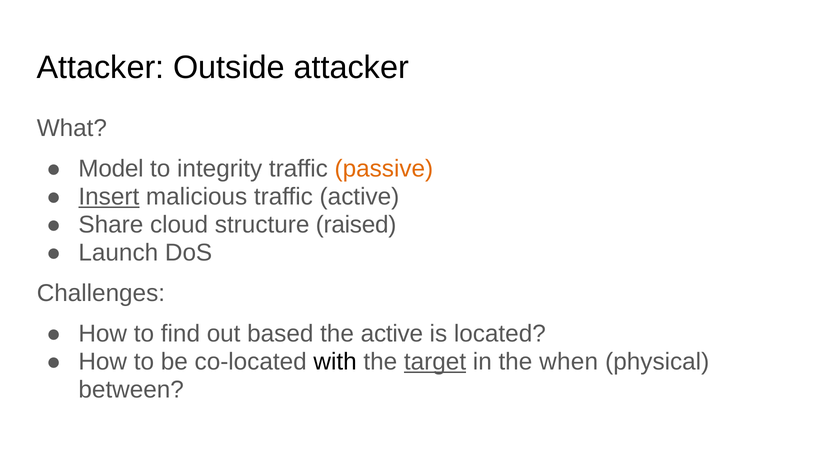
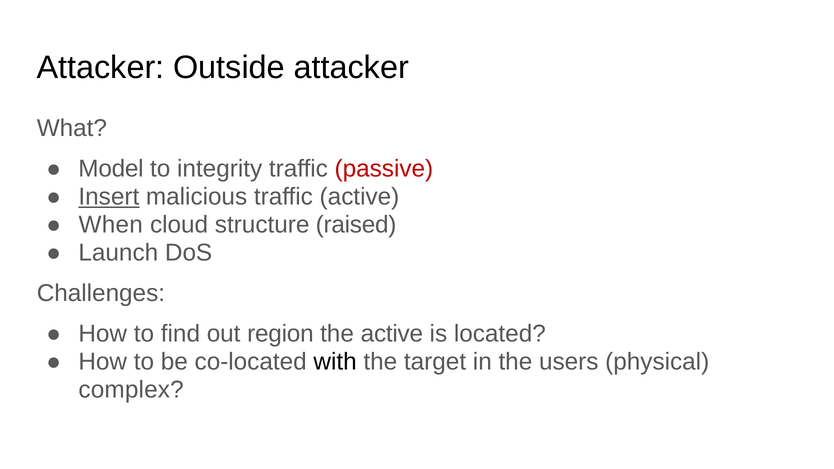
passive colour: orange -> red (384, 169)
Share: Share -> When (111, 225)
based: based -> region (280, 334)
target underline: present -> none (435, 362)
when: when -> users (569, 362)
between: between -> complex (131, 390)
